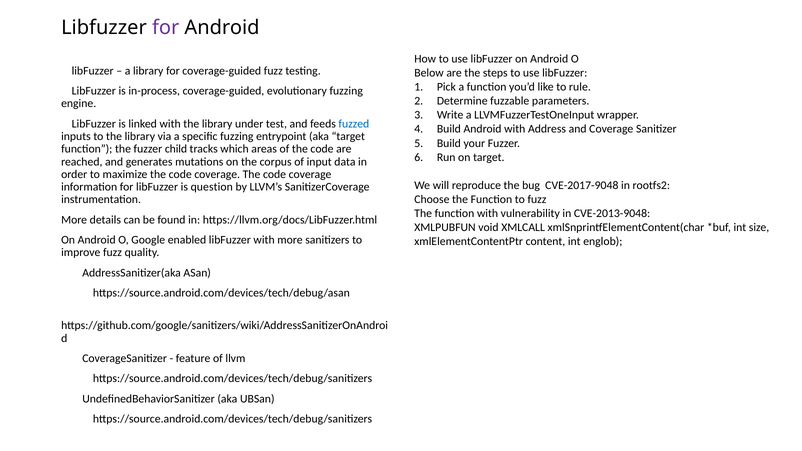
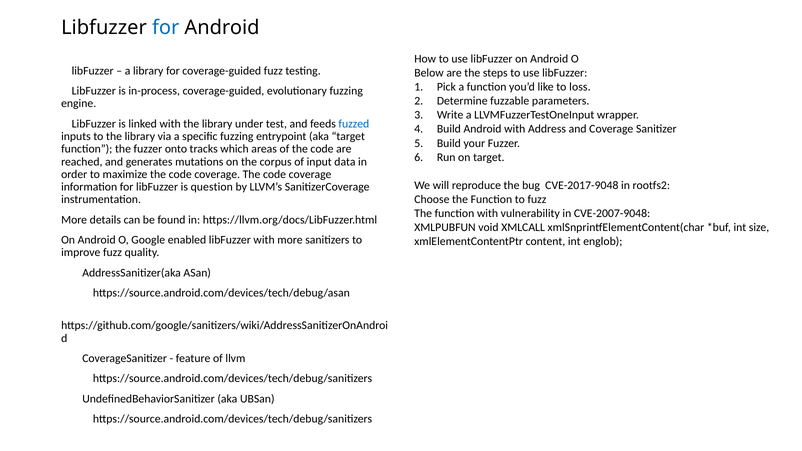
for colour: purple -> blue (166, 28)
rule: rule -> loss (580, 87)
child: child -> onto (176, 149)
CVE-2013-9048: CVE-2013-9048 -> CVE-2007-9048 (612, 213)
